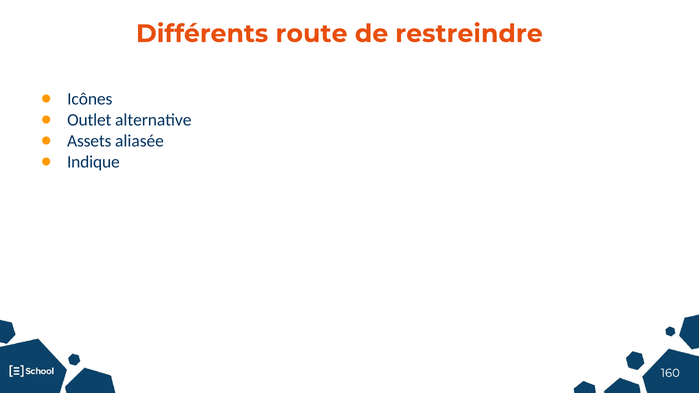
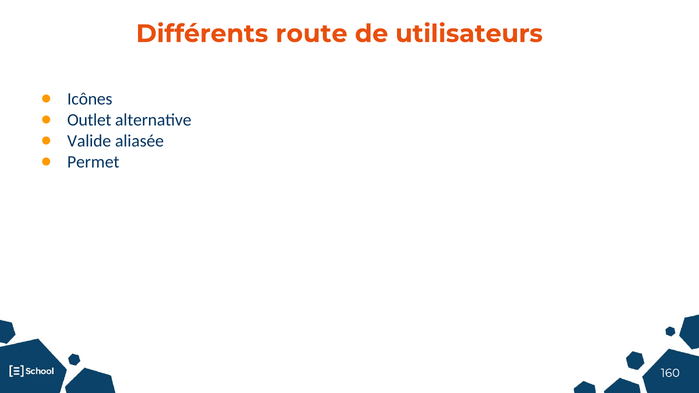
restreindre: restreindre -> utilisateurs (469, 34)
Assets: Assets -> Valide (89, 141)
Indique: Indique -> Permet (93, 162)
